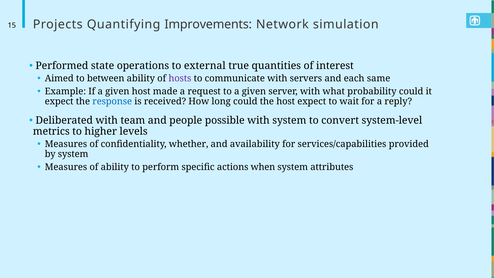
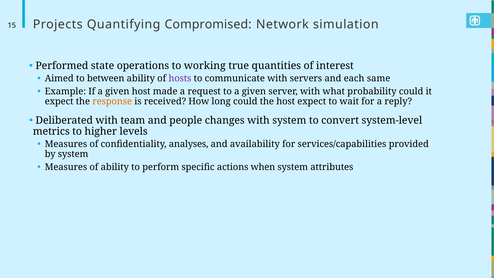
Improvements: Improvements -> Compromised (208, 24)
external: external -> working (205, 66)
response colour: blue -> orange (112, 102)
possible: possible -> changes (225, 120)
whether: whether -> analyses (189, 144)
